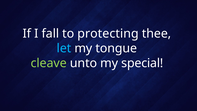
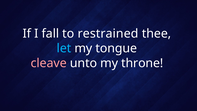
protecting: protecting -> restrained (108, 33)
cleave colour: light green -> pink (49, 63)
special: special -> throne (142, 63)
